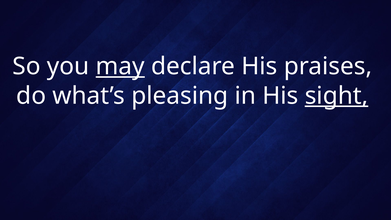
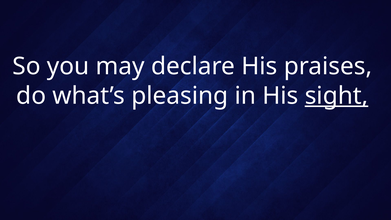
may underline: present -> none (120, 66)
